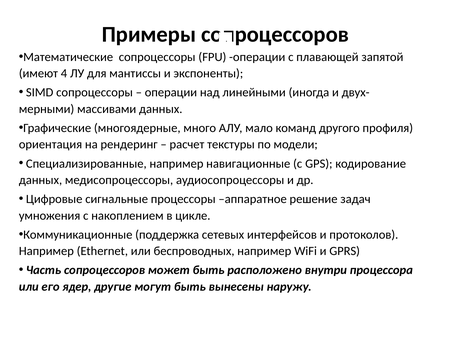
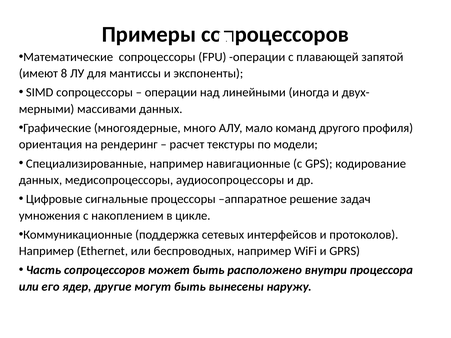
4: 4 -> 8 (64, 73)
